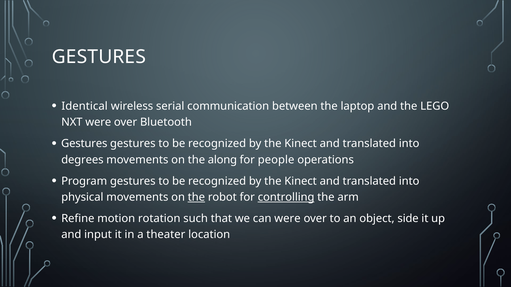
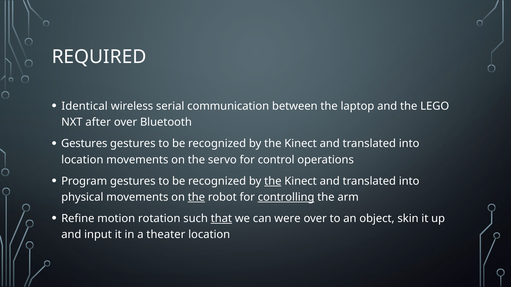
GESTURES: GESTURES -> REQUIRED (99, 57)
NXT were: were -> after (98, 122)
degrees: degrees -> location (82, 160)
along: along -> servo (222, 160)
people: people -> control (276, 160)
the underline: none -> present (273, 181)
that underline: none -> present (221, 219)
side: side -> skin (408, 219)
